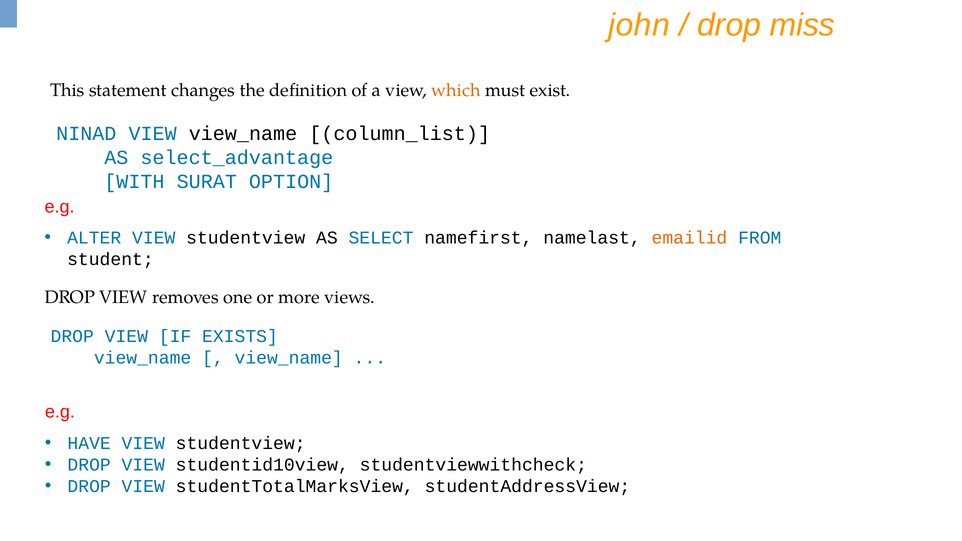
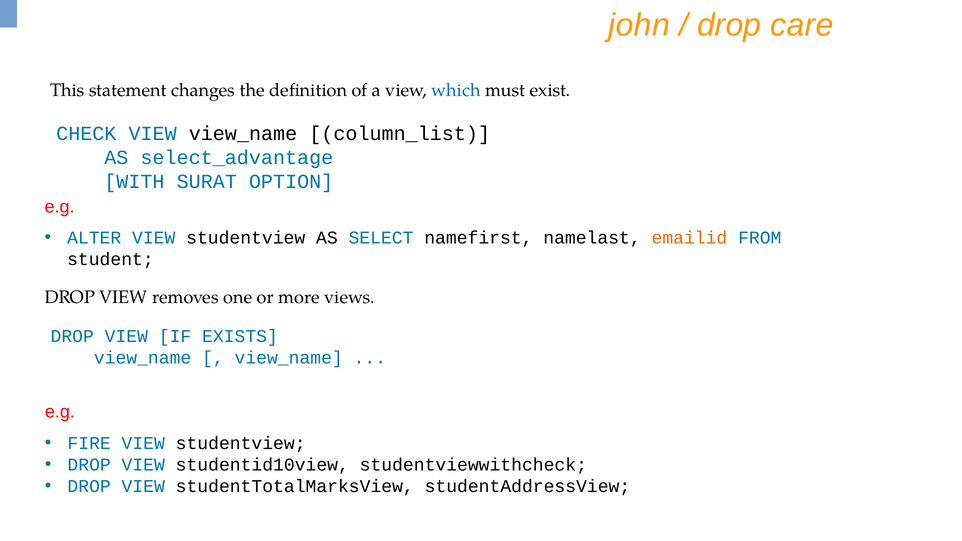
miss: miss -> care (802, 25)
which colour: orange -> blue (456, 90)
NINAD: NINAD -> CHECK (86, 134)
HAVE: HAVE -> FIRE (89, 443)
